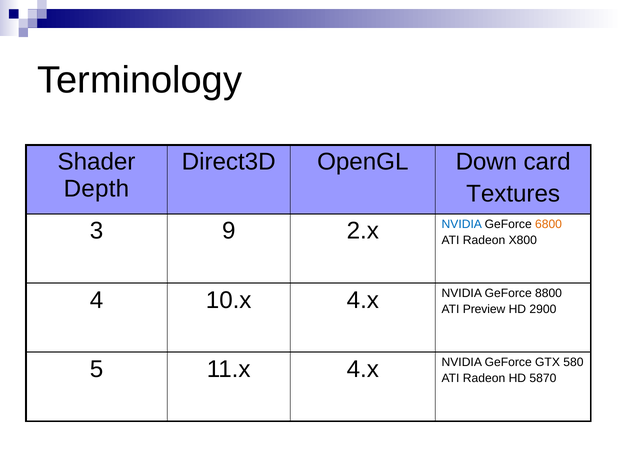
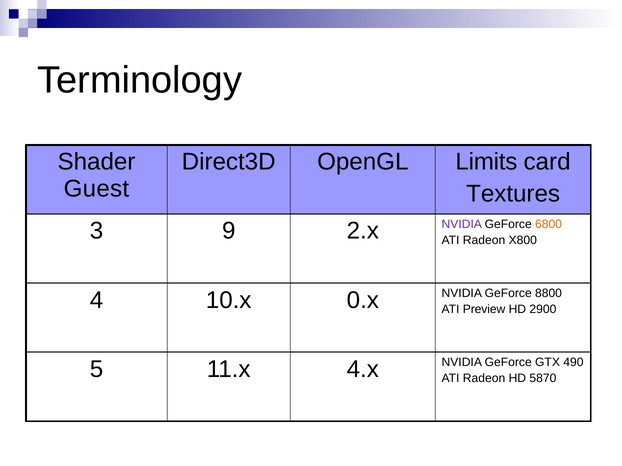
Down: Down -> Limits (486, 162)
Depth: Depth -> Guest (96, 189)
NVIDIA colour: blue -> purple (462, 224)
10.x 4.x: 4.x -> 0.x (363, 300)
580: 580 -> 490 (573, 363)
